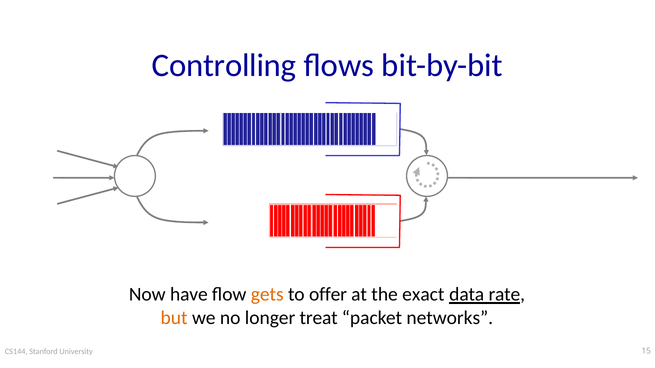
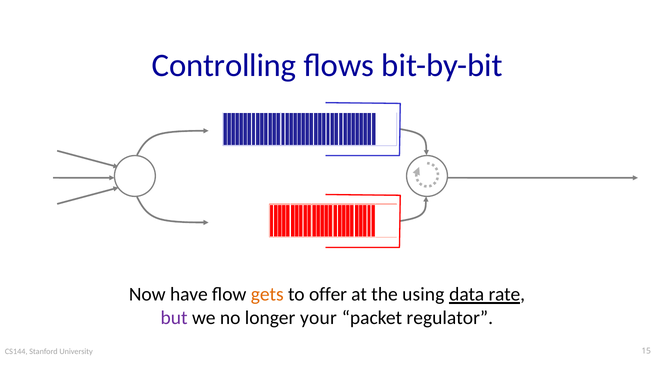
exact: exact -> using (423, 295)
but colour: orange -> purple (174, 318)
treat: treat -> your (318, 318)
networks: networks -> regulator (450, 318)
